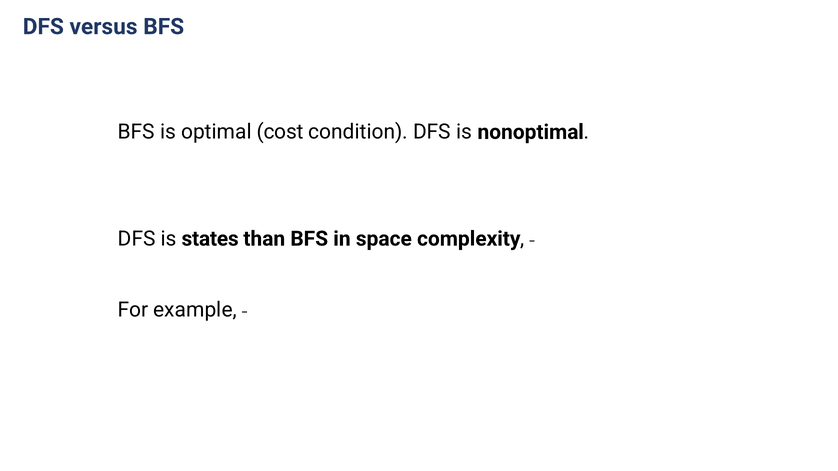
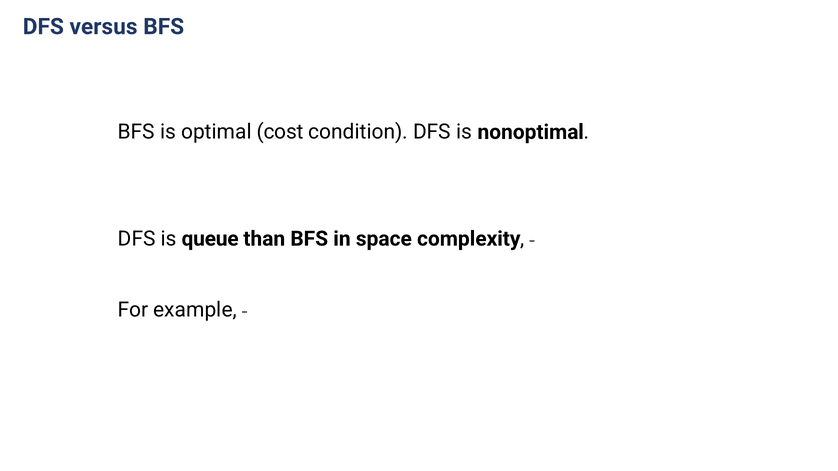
states: states -> queue (210, 239)
